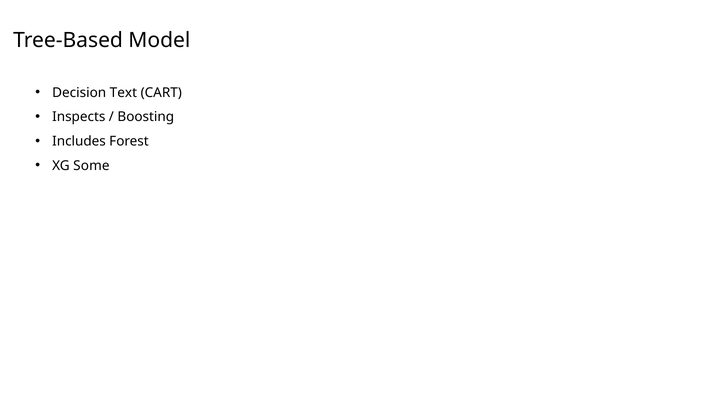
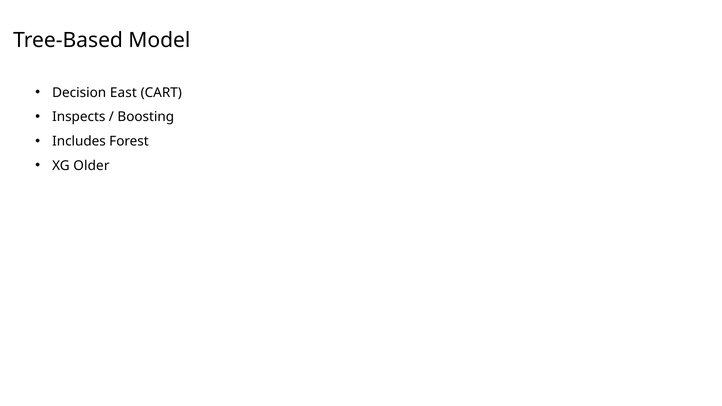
Text: Text -> East (123, 93)
Some: Some -> Older (91, 166)
